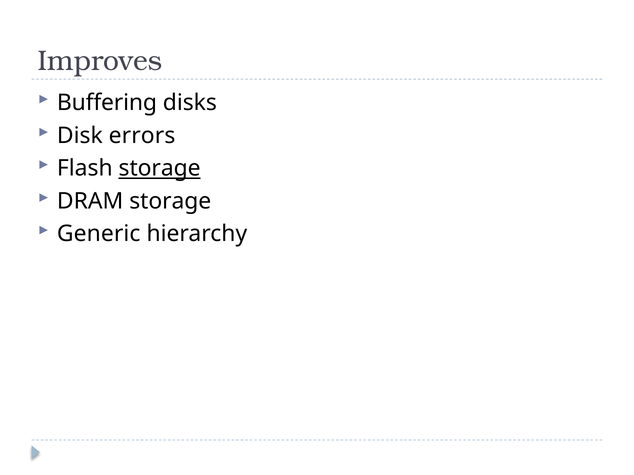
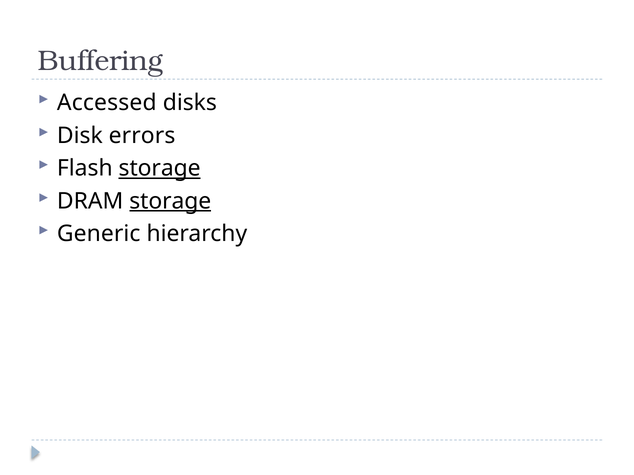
Improves: Improves -> Buffering (100, 61)
Buffering: Buffering -> Accessed (107, 103)
storage underline: none -> present (170, 201)
